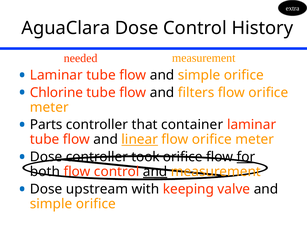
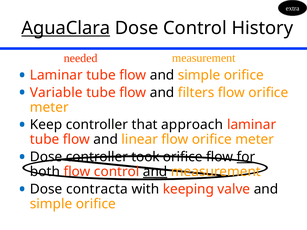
AguaClara underline: none -> present (66, 28)
Chlorine: Chlorine -> Variable (56, 93)
Parts: Parts -> Keep (46, 125)
container: container -> approach (192, 125)
linear underline: present -> none (140, 140)
upstream: upstream -> contracta (97, 189)
